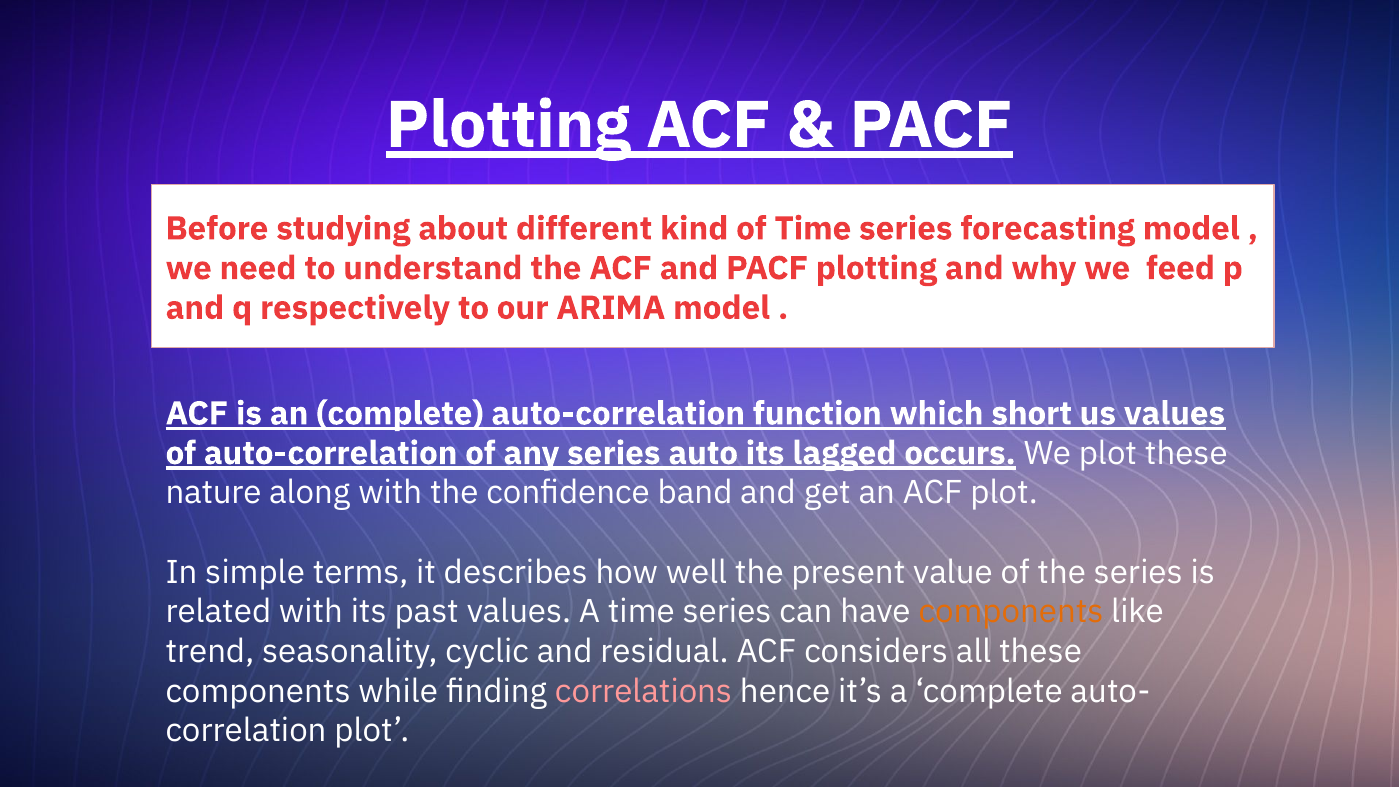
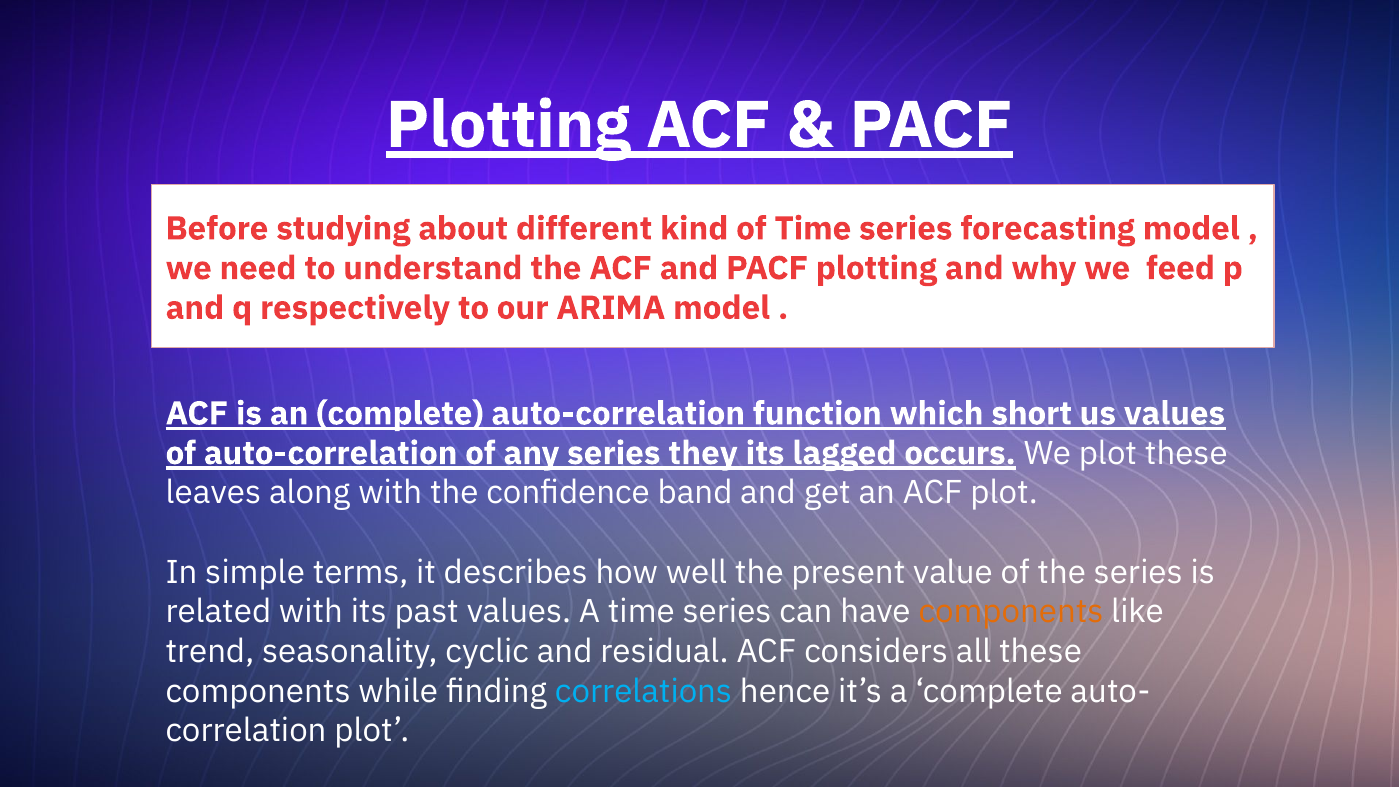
auto: auto -> they (703, 453)
nature: nature -> leaves (213, 493)
correlations colour: pink -> light blue (644, 691)
